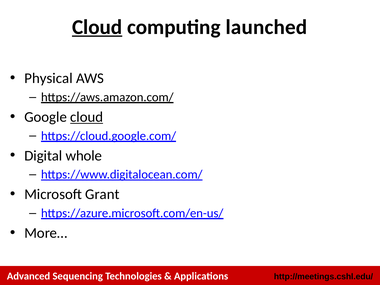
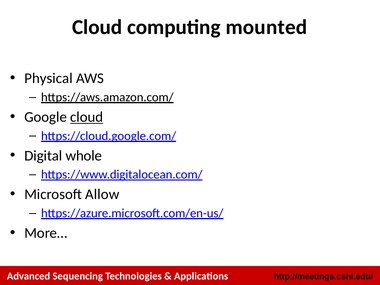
Cloud underline: present -> none (97, 27)
launched: launched -> mounted (266, 27)
Grant: Grant -> Allow (102, 194)
